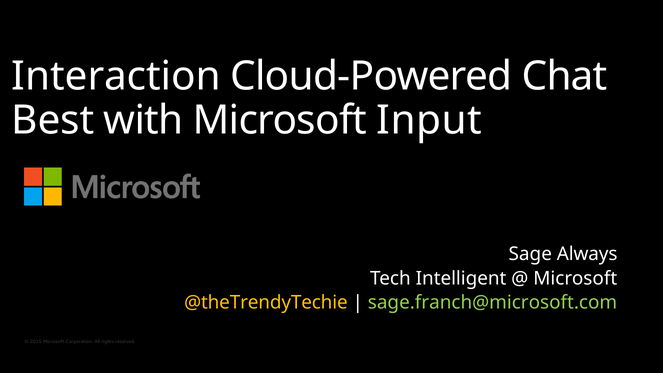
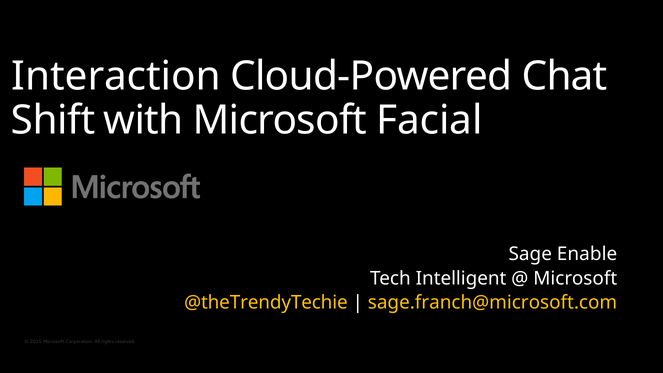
Best: Best -> Shift (53, 120)
Input: Input -> Facial (429, 120)
Always: Always -> Enable (587, 254)
sage.franch@microsoft.com colour: light green -> yellow (493, 303)
